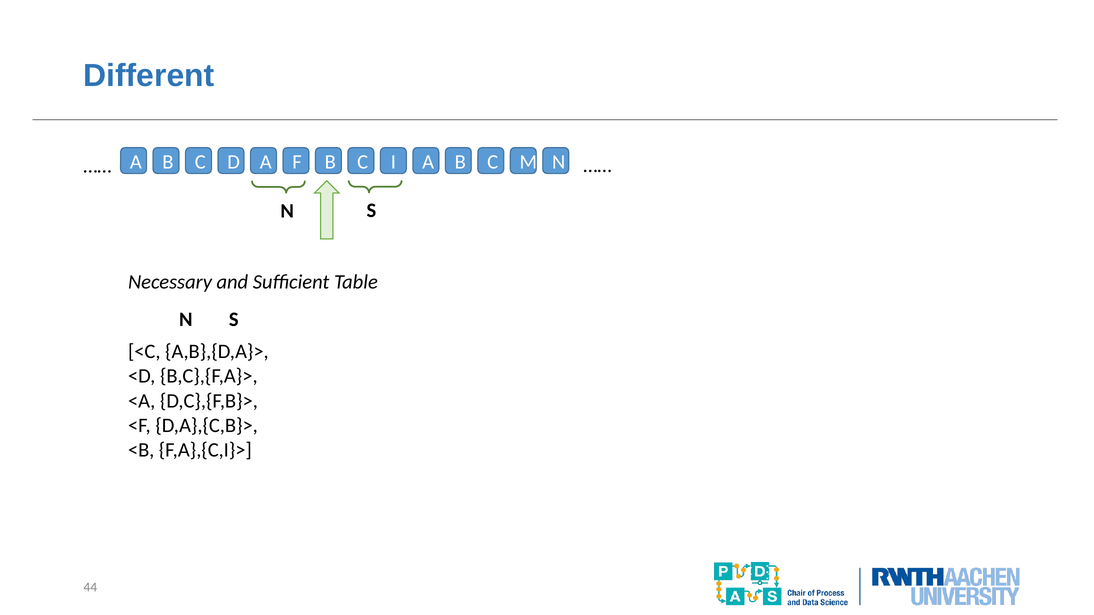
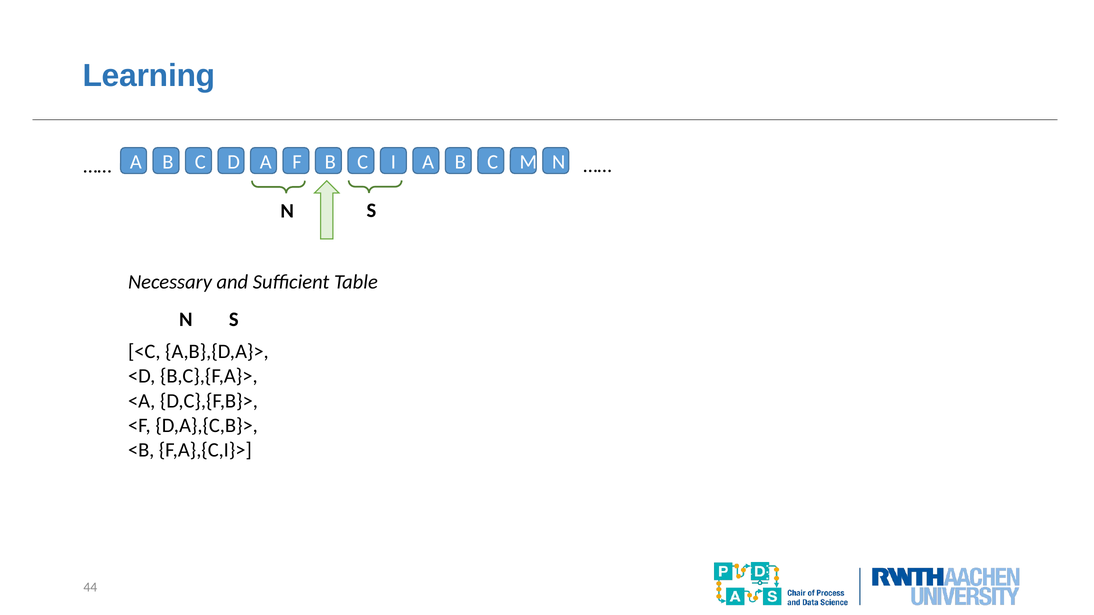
Different: Different -> Learning (149, 76)
